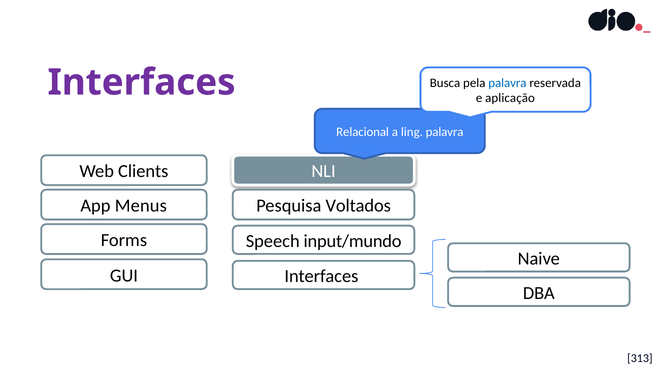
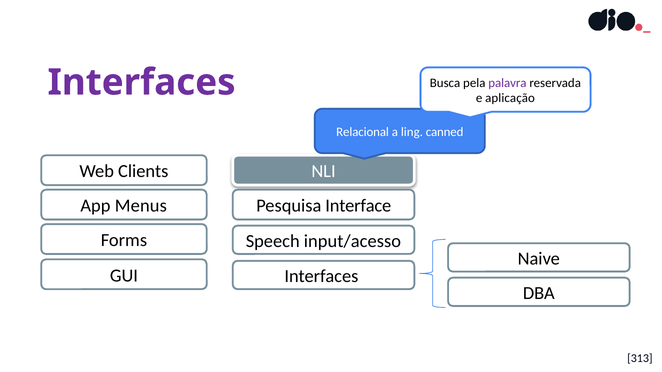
palavra colour: blue -> purple (507, 83)
ling palavra: palavra -> canned (445, 132)
Voltados: Voltados -> Interface (358, 206)
input/mundo: input/mundo -> input/acesso (352, 241)
